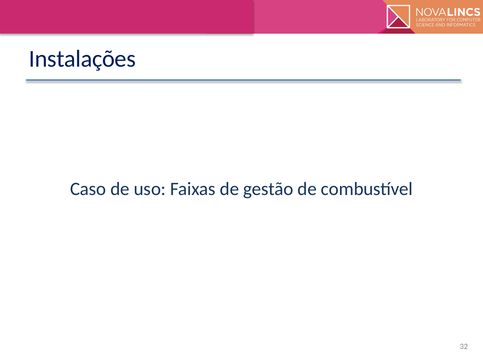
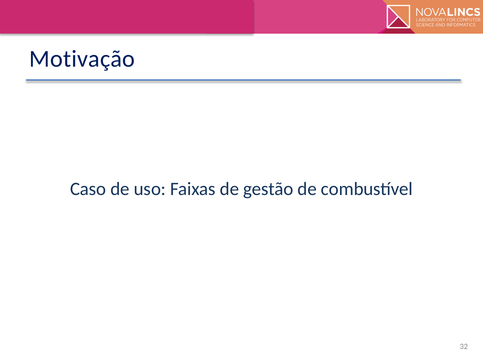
Instalações: Instalações -> Motivação (82, 59)
